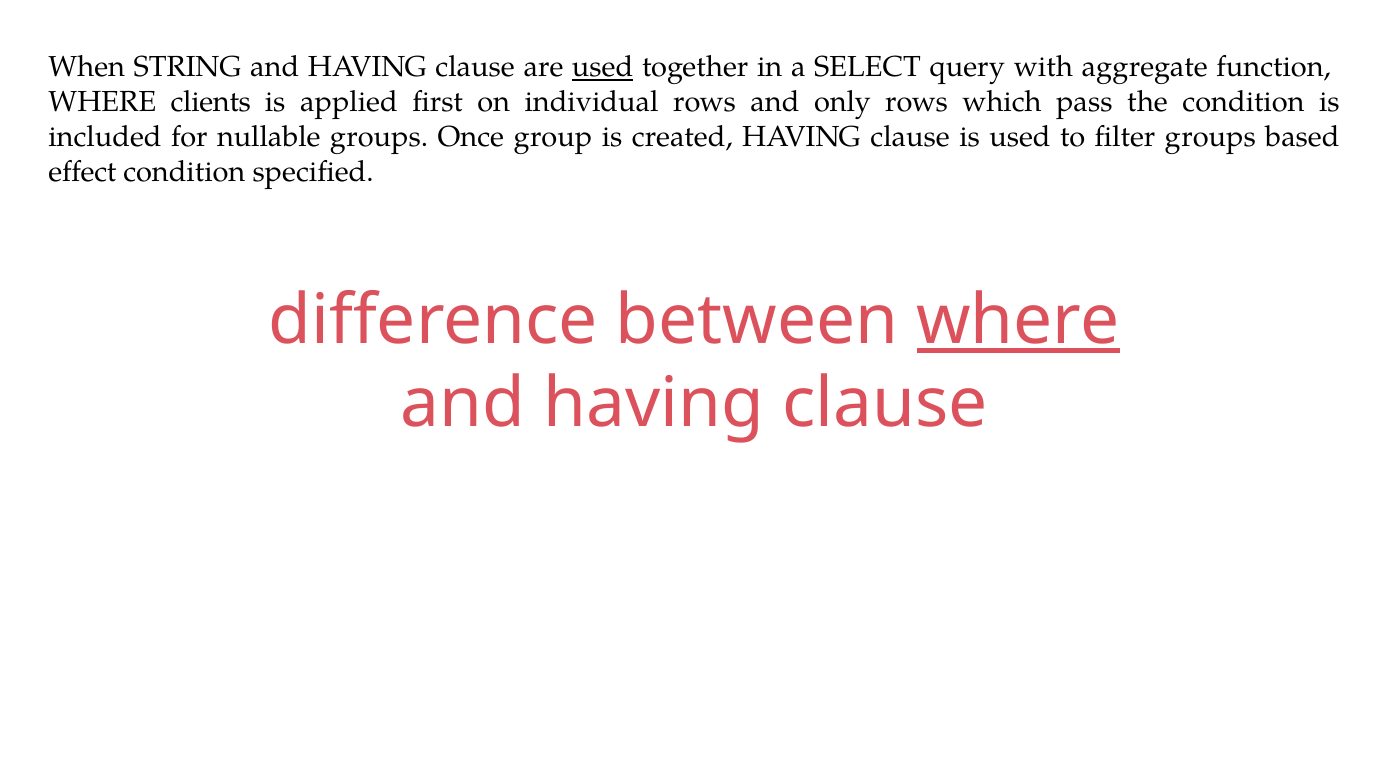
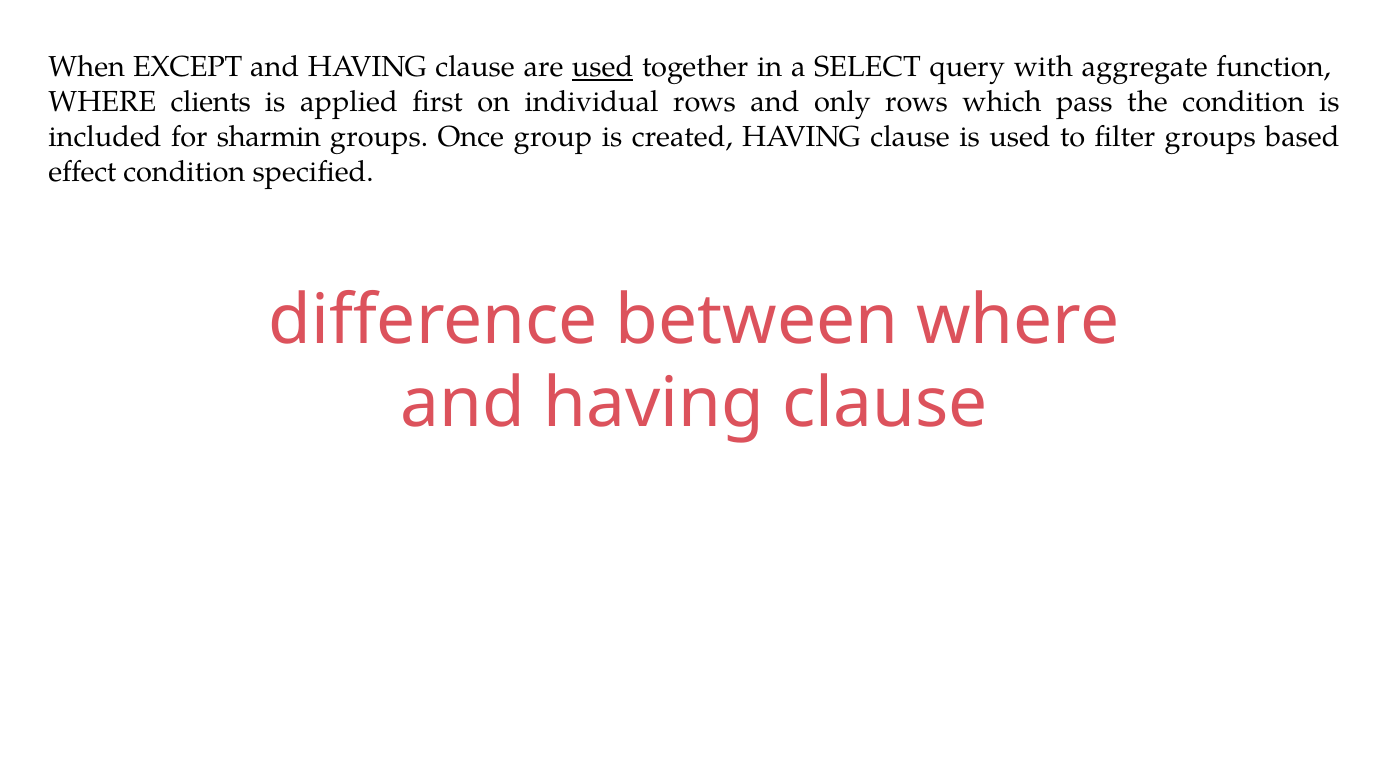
STRING: STRING -> EXCEPT (188, 67)
nullable: nullable -> sharmin (269, 137)
where underline: present -> none (1018, 321)
